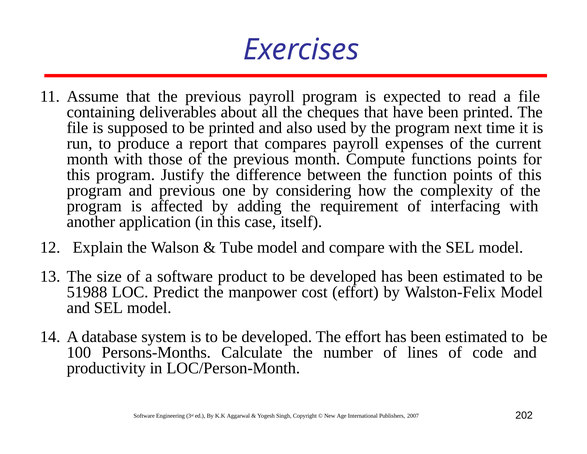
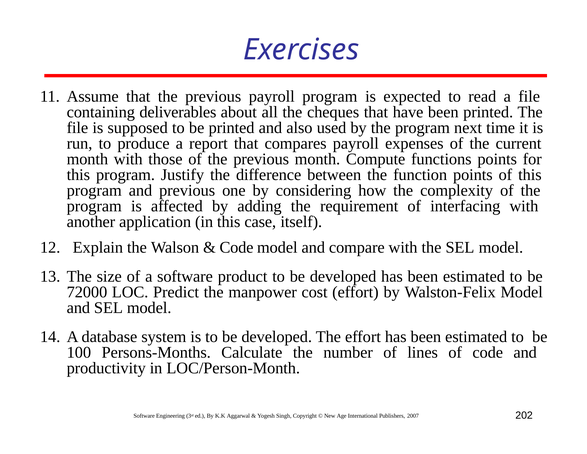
Tube: Tube -> Code (236, 247)
51988: 51988 -> 72000 (87, 292)
